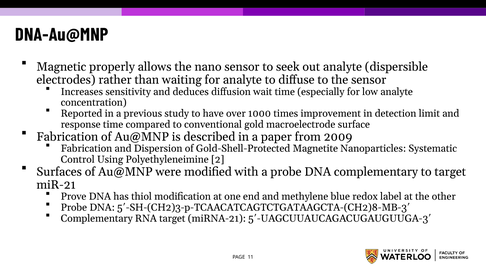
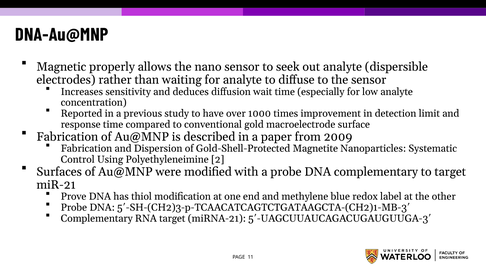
5′-SH-(CH2)3-p-TCAACATCAGTCTGATAAGCTA-(CH2)8-MB-3′: 5′-SH-(CH2)3-p-TCAACATCAGTCTGATAAGCTA-(CH2)8-MB-3′ -> 5′-SH-(CH2)3-p-TCAACATCAGTCTGATAAGCTA-(CH2)1-MB-3′ (264, 208)
